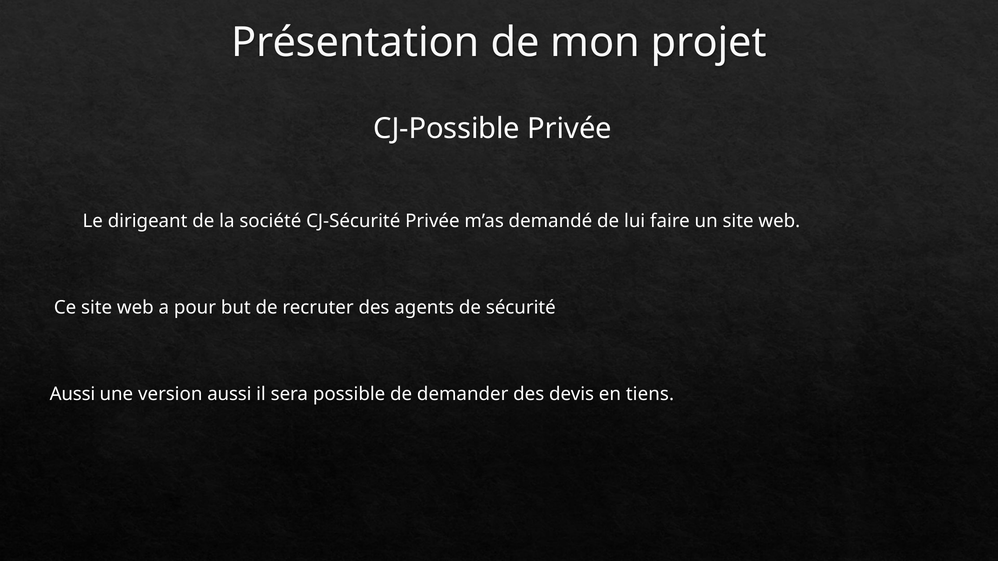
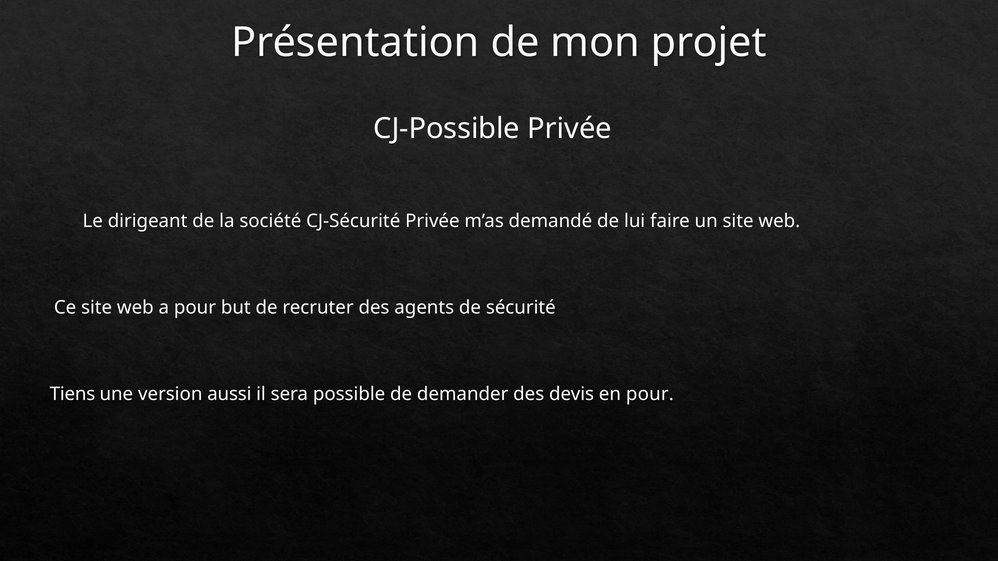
Aussi: Aussi -> Tiens (72, 395)
en tiens: tiens -> pour (650, 395)
